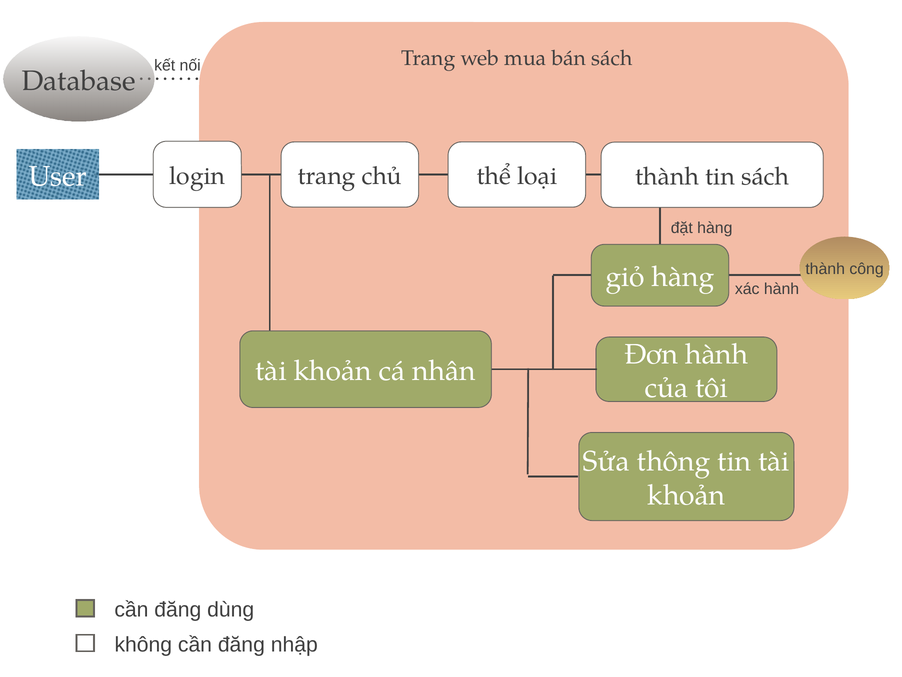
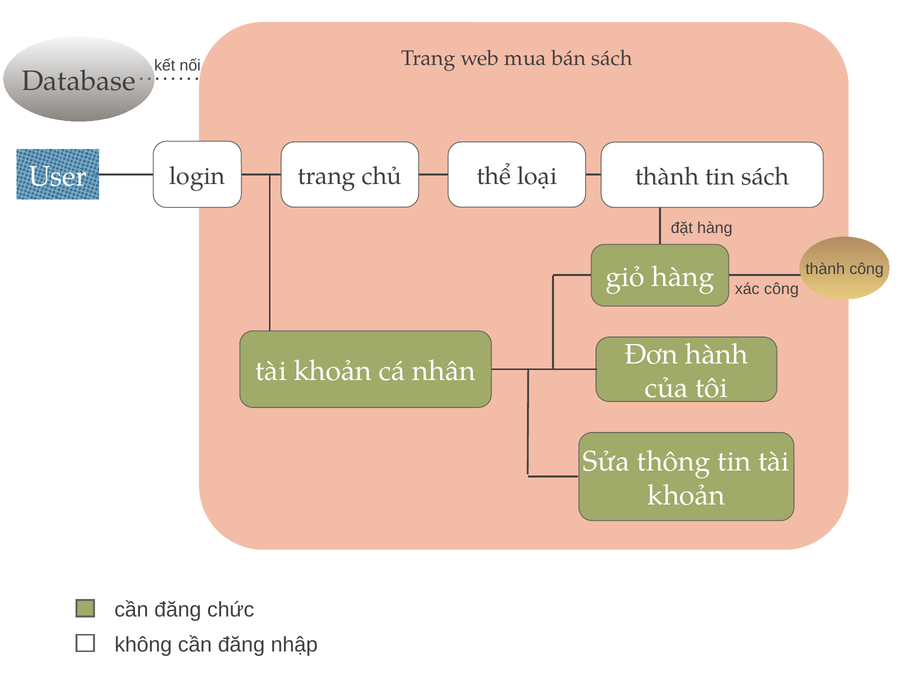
xác hành: hành -> công (781, 289)
dùng: dùng -> chức (231, 609)
